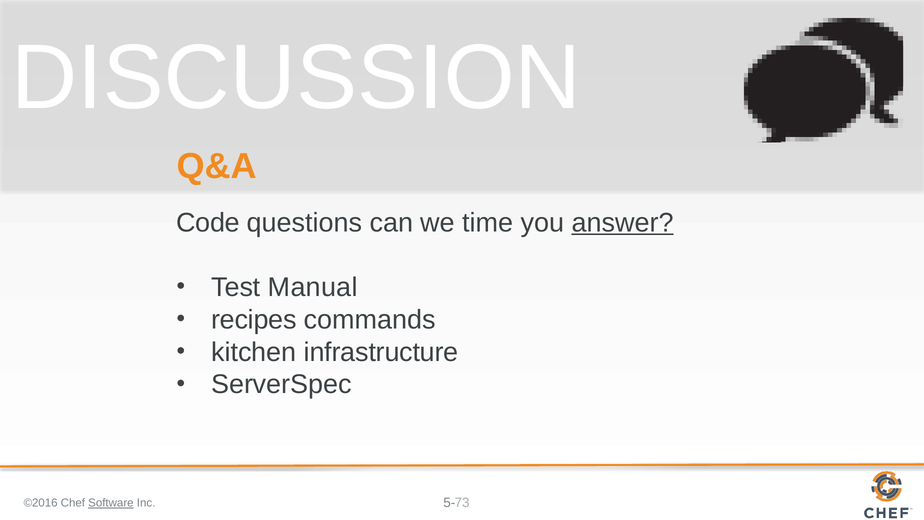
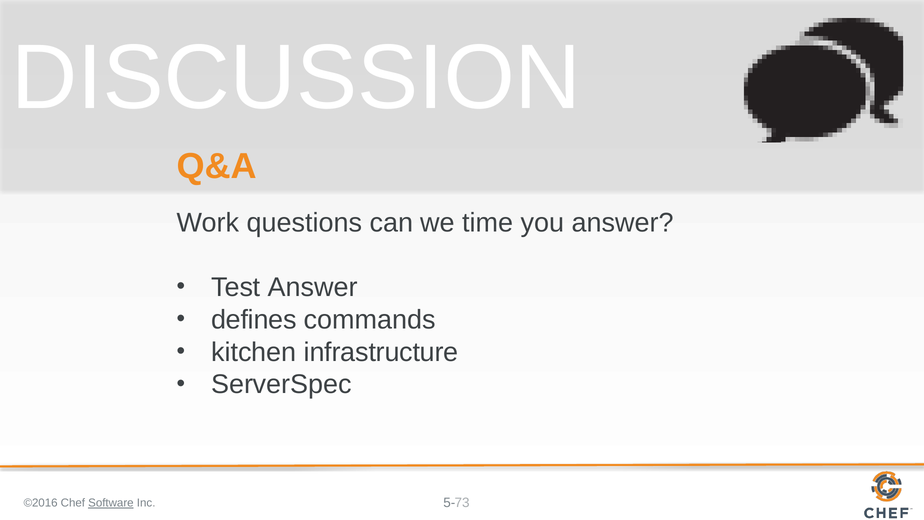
Code: Code -> Work (208, 222)
answer underline: present -> none (623, 222)
Test Manual: Manual -> Answer (313, 287)
recipes: recipes -> defines (254, 320)
